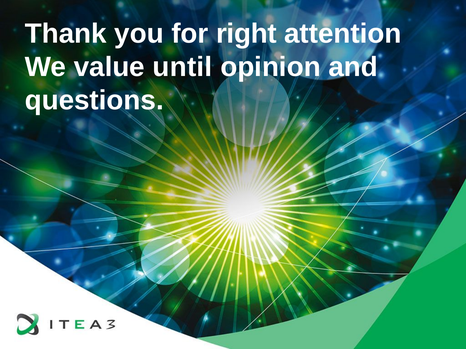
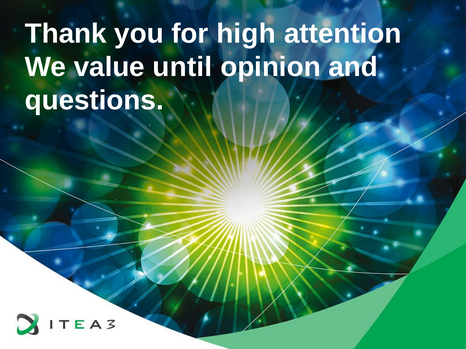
right: right -> high (246, 34)
